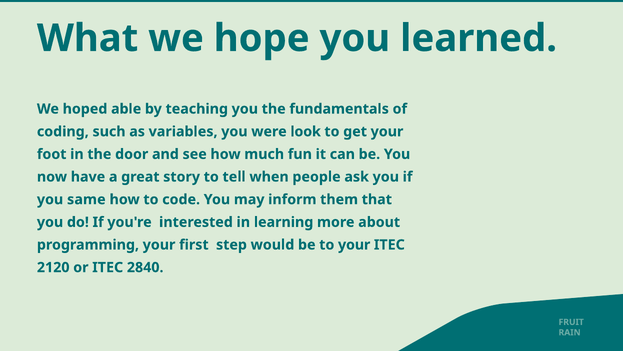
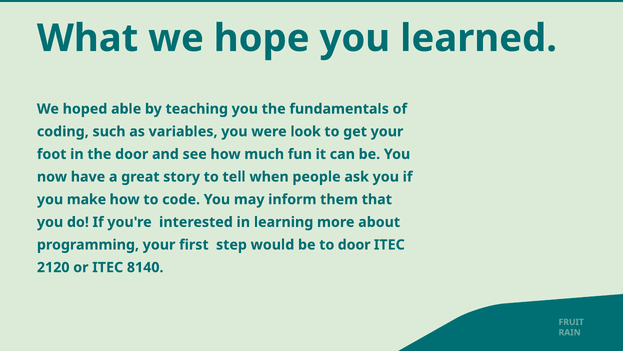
same: same -> make (86, 199)
to your: your -> door (354, 244)
2840: 2840 -> 8140 (145, 267)
